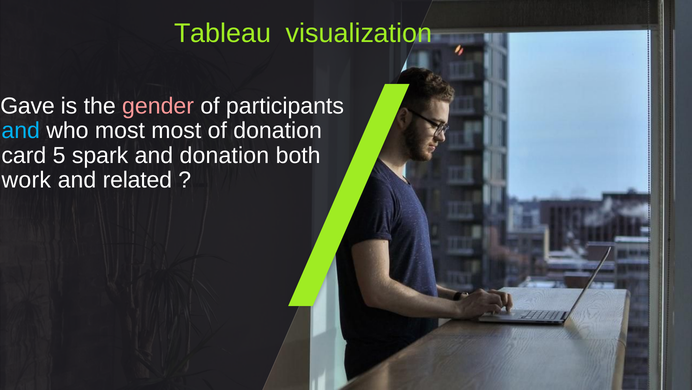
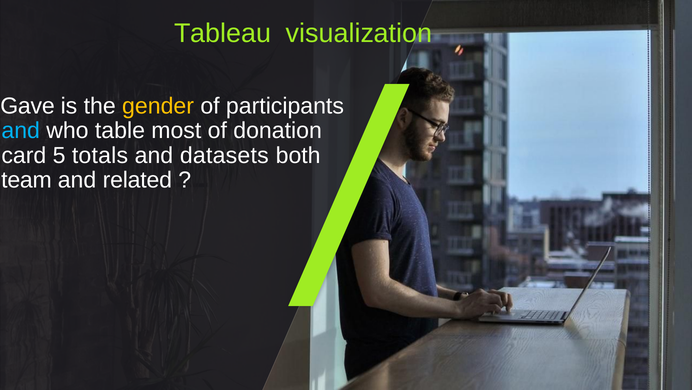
gender colour: pink -> yellow (158, 106)
who most: most -> table (120, 131)
spark: spark -> totals (100, 155)
and donation: donation -> datasets (224, 155)
work: work -> team (27, 180)
